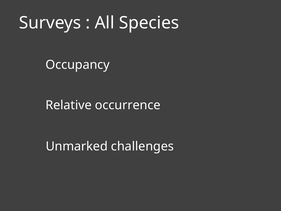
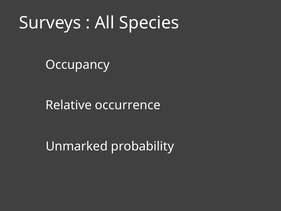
challenges: challenges -> probability (143, 146)
